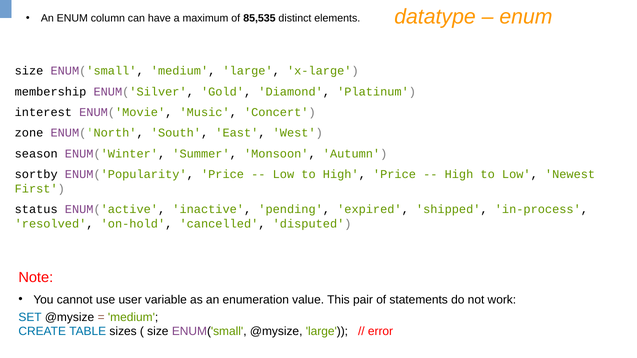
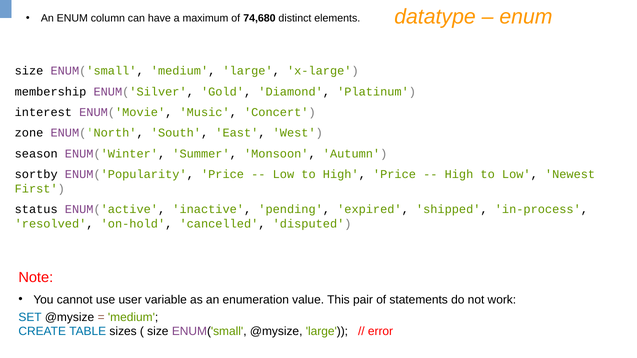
85,535: 85,535 -> 74,680 (259, 18)
